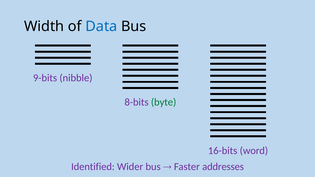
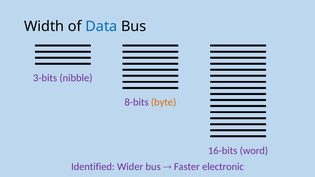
9-bits: 9-bits -> 3-bits (45, 78)
byte colour: green -> orange (164, 102)
addresses: addresses -> electronic (223, 167)
